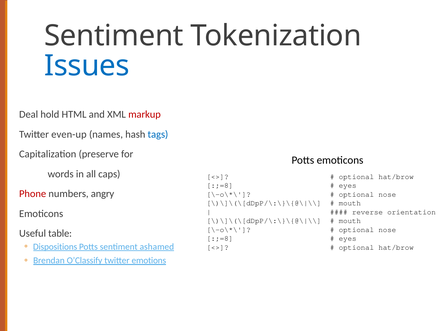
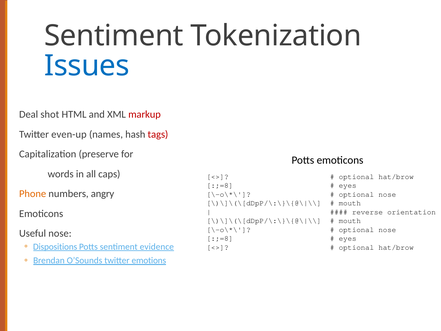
hold: hold -> shot (50, 114)
tags colour: blue -> red (158, 134)
Phone colour: red -> orange (33, 194)
Useful table: table -> nose (60, 233)
ashamed: ashamed -> evidence (157, 247)
O’Classify: O’Classify -> O’Sounds (85, 260)
